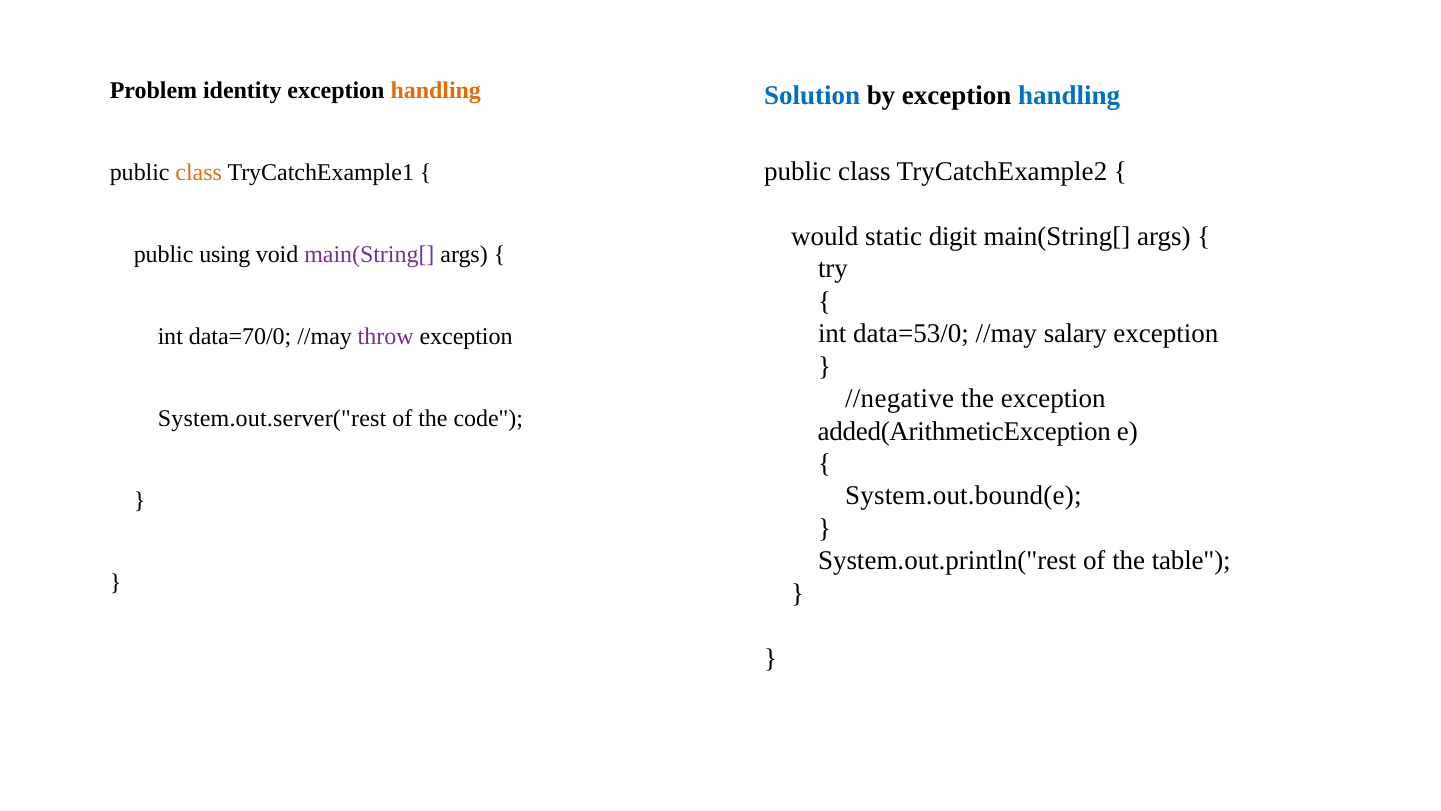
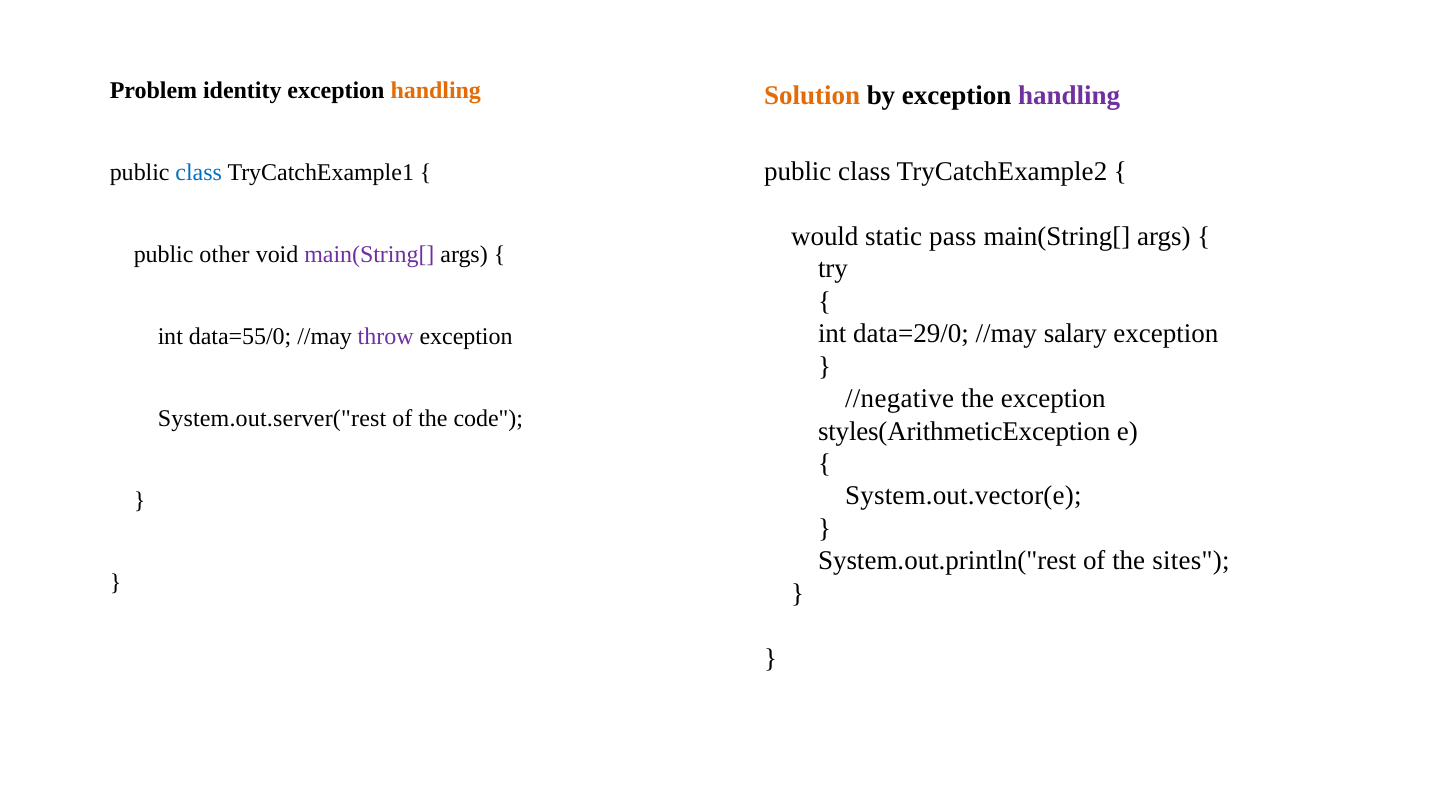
Solution colour: blue -> orange (812, 96)
handling colour: blue -> purple (1069, 96)
class colour: orange -> blue (199, 173)
digit: digit -> pass (953, 236)
using: using -> other (225, 254)
data=53/0: data=53/0 -> data=29/0 (911, 334)
data=70/0: data=70/0 -> data=55/0 (240, 336)
added(ArithmeticException: added(ArithmeticException -> styles(ArithmeticException (964, 431)
System.out.bound(e: System.out.bound(e -> System.out.vector(e (963, 496)
table: table -> sites (1191, 561)
